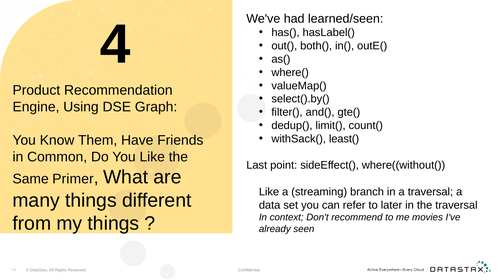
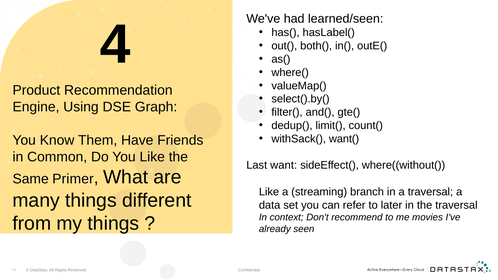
least(: least( -> want( (344, 139)
point: point -> want (284, 165)
